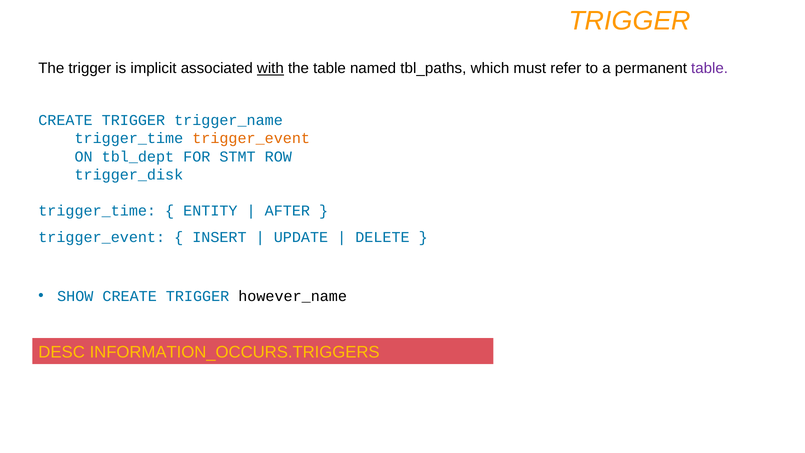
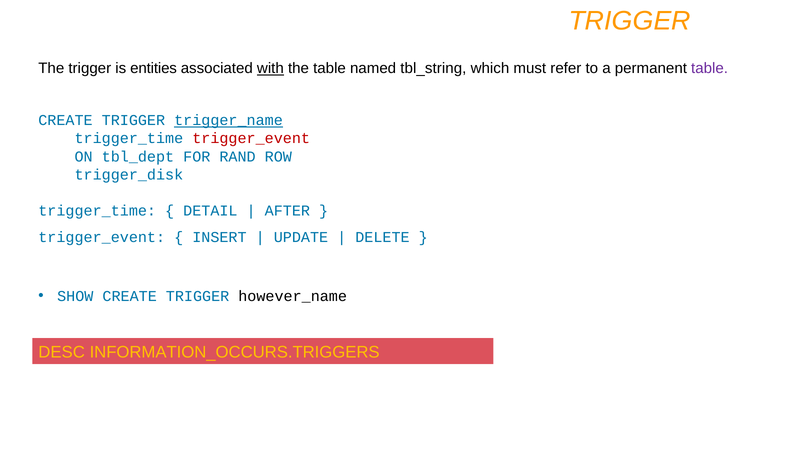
implicit: implicit -> entities (154, 68)
tbl_paths: tbl_paths -> tbl_string (433, 68)
trigger_name underline: none -> present (228, 120)
trigger_event colour: orange -> red (251, 138)
STMT: STMT -> RAND (238, 157)
ENTITY: ENTITY -> DETAIL (210, 211)
